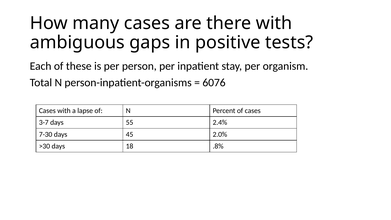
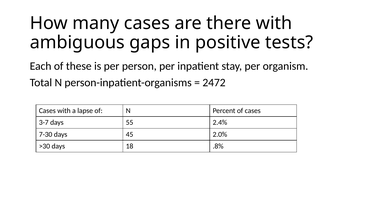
6076: 6076 -> 2472 (214, 83)
